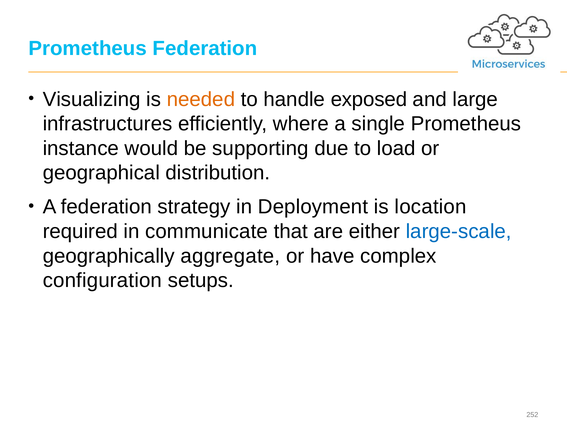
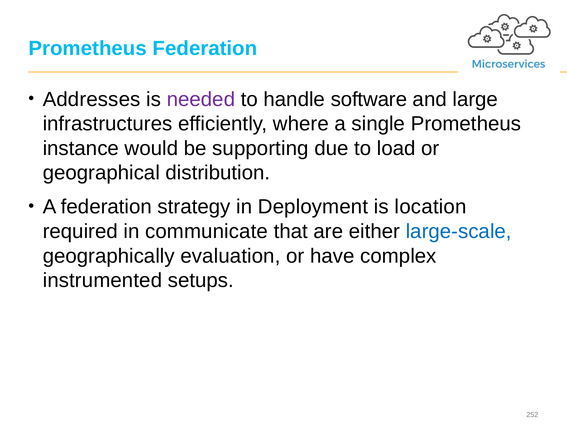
Visualizing: Visualizing -> Addresses (92, 99)
needed colour: orange -> purple (201, 99)
exposed: exposed -> software (369, 99)
aggregate: aggregate -> evaluation (230, 256)
configuration: configuration -> instrumented (102, 281)
